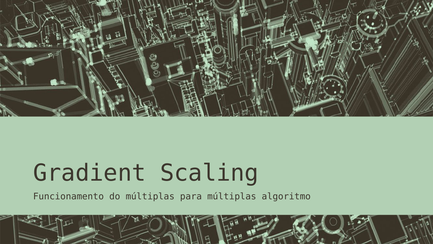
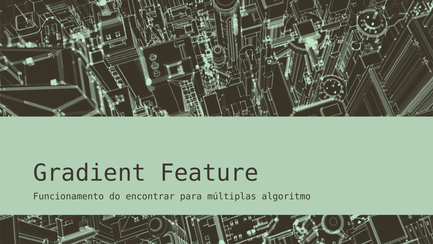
Scaling: Scaling -> Feature (209, 173)
do múltiplas: múltiplas -> encontrar (150, 196)
